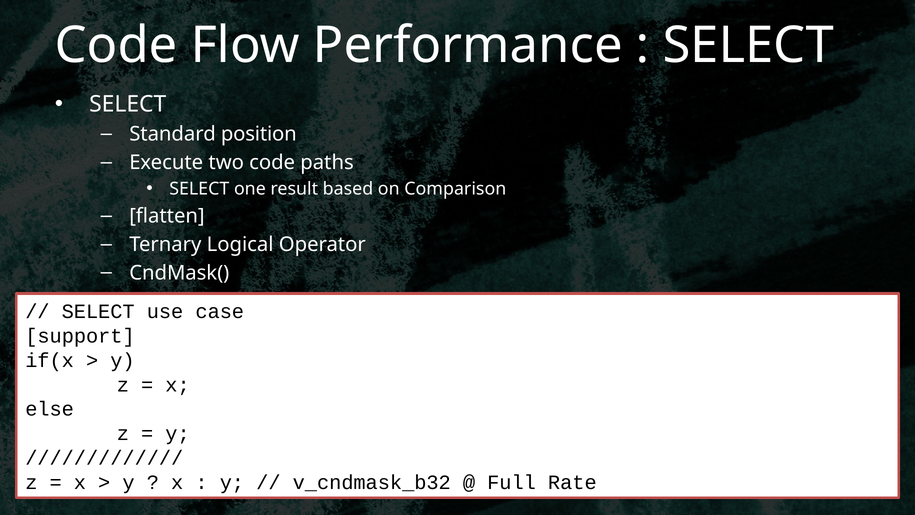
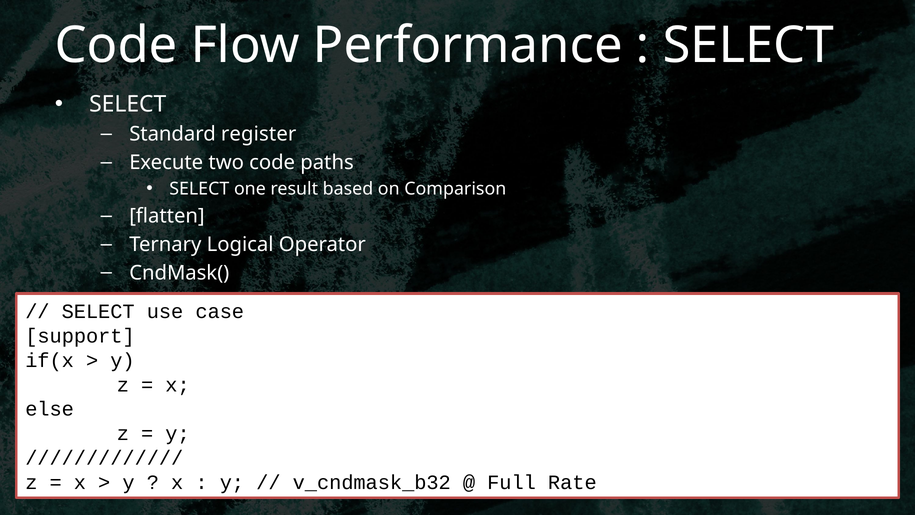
position: position -> register (259, 134)
